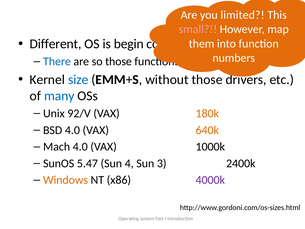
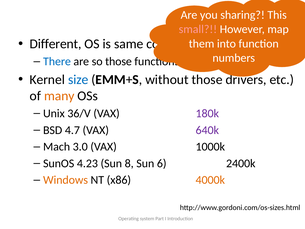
limited: limited -> sharing (243, 15)
begin: begin -> same (129, 44)
many colour: blue -> orange (59, 96)
92/V: 92/V -> 36/V (79, 113)
180k colour: orange -> purple (207, 113)
BSD 4.0: 4.0 -> 4.7 (72, 130)
640k colour: orange -> purple (207, 130)
Mach 4.0: 4.0 -> 3.0 (80, 147)
5.47: 5.47 -> 4.23 (87, 163)
4: 4 -> 8 (129, 163)
3: 3 -> 6 (162, 163)
4000k colour: purple -> orange (210, 180)
